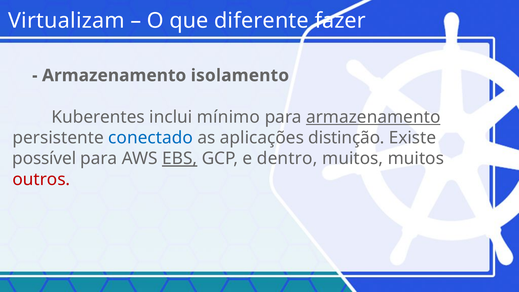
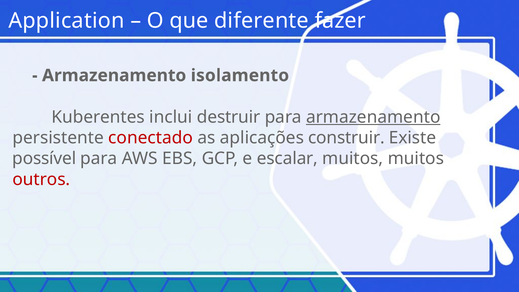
Virtualizam: Virtualizam -> Application (66, 21)
mínimo: mínimo -> destruir (229, 117)
conectado colour: blue -> red (151, 138)
distinção: distinção -> construir (346, 138)
EBS underline: present -> none (180, 159)
dentro: dentro -> escalar (287, 159)
